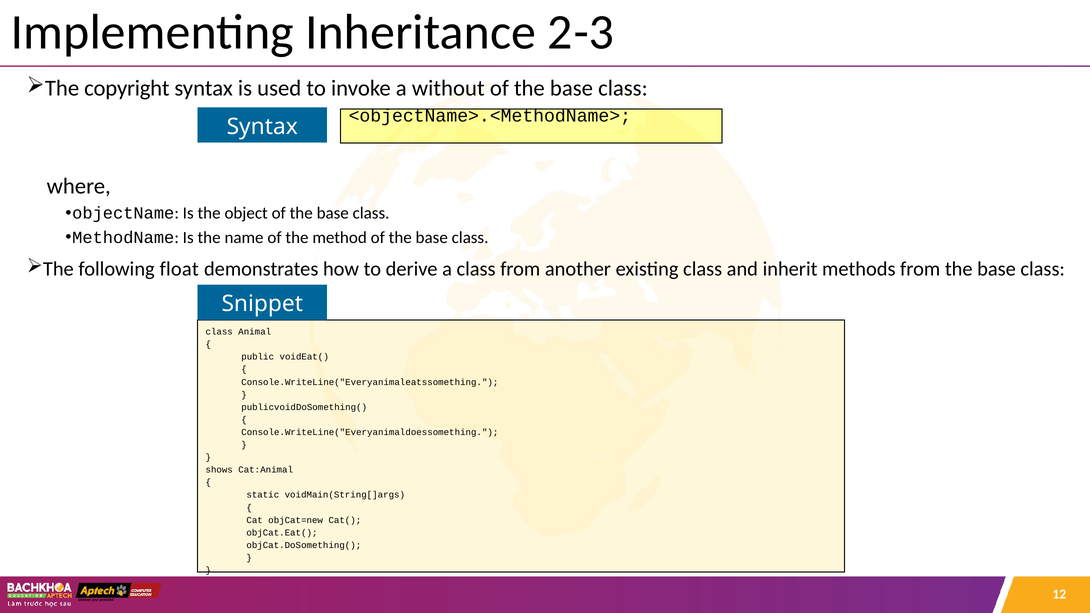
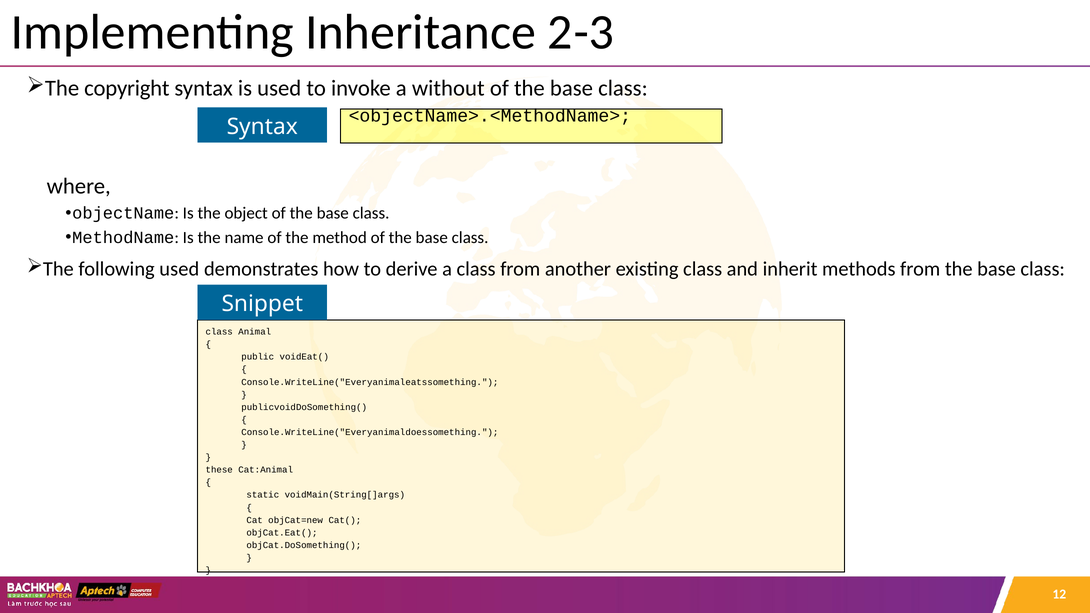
following float: float -> used (179, 269)
shows: shows -> these (219, 470)
